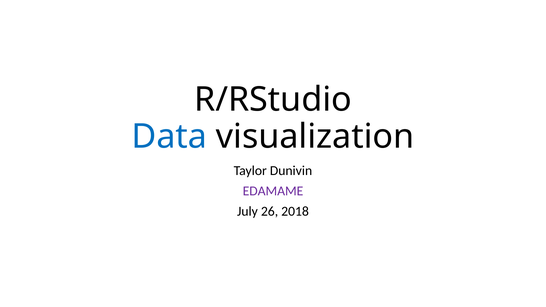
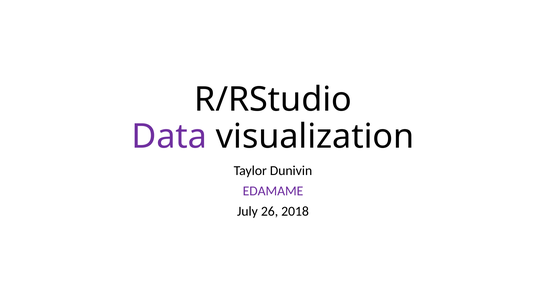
Data colour: blue -> purple (169, 136)
